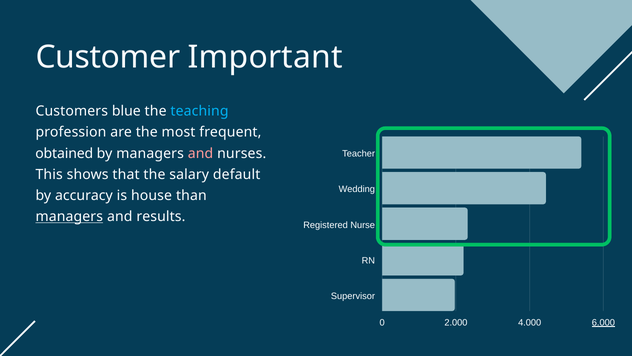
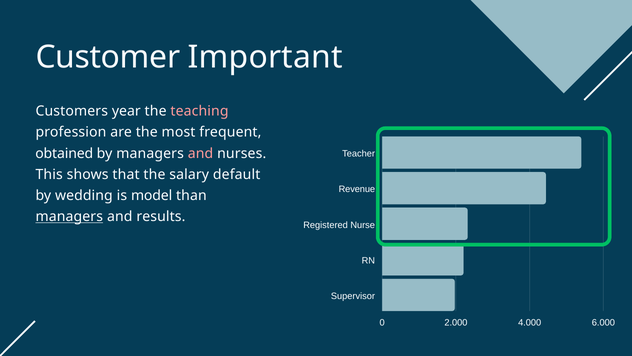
blue: blue -> year (126, 111)
teaching colour: light blue -> pink (200, 111)
Wedding: Wedding -> Revenue (357, 189)
accuracy: accuracy -> wedding (84, 195)
house: house -> model (152, 195)
6.000 underline: present -> none (603, 322)
